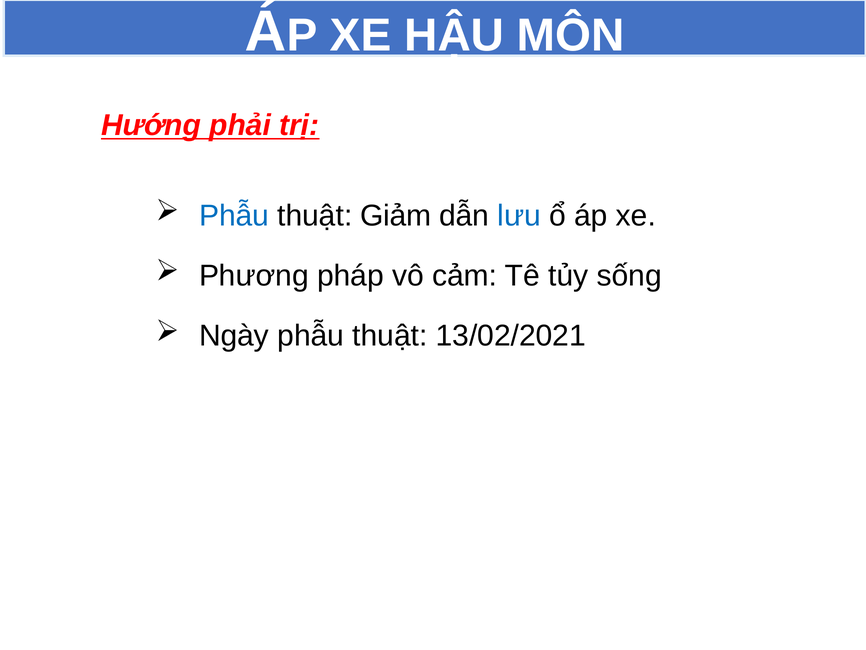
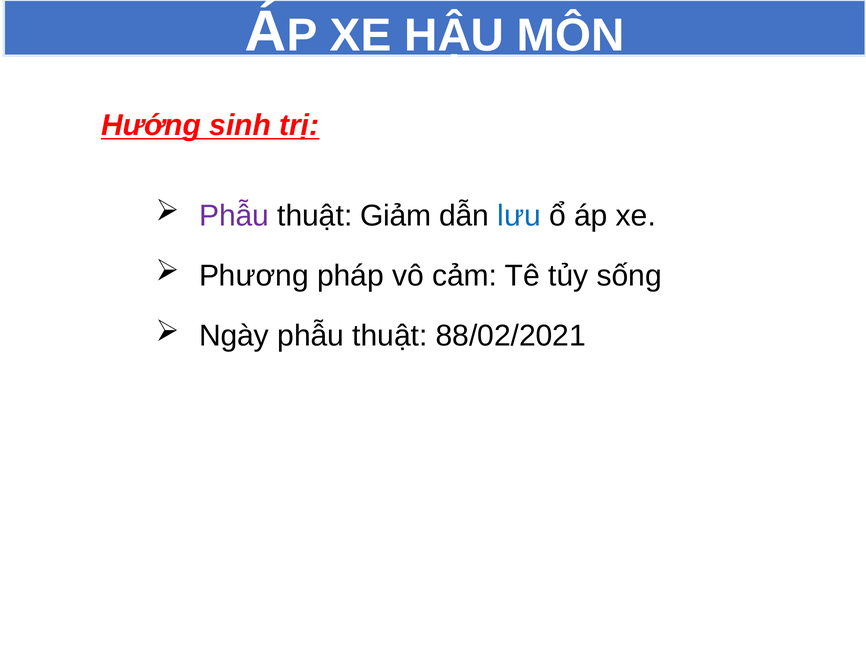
phải: phải -> sinh (240, 125)
Phẫu colour: blue -> purple (234, 216)
13/02/2021: 13/02/2021 -> 88/02/2021 (511, 336)
